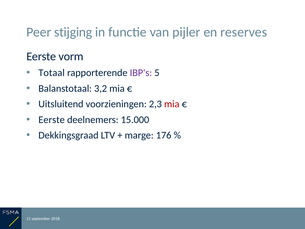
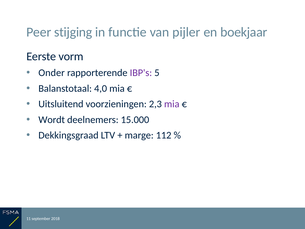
en reserves: reserves -> boekjaar (244, 32)
Totaal: Totaal -> Onder (52, 73)
3,2: 3,2 -> 4,0 (101, 88)
mia colour: red -> purple (172, 104)
Eerste: Eerste -> Wordt (52, 120)
176: 176 -> 112 (164, 135)
